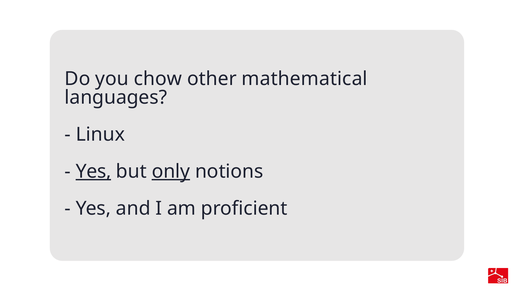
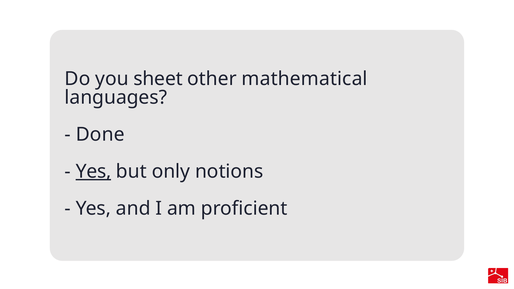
chow: chow -> sheet (158, 79)
Linux: Linux -> Done (100, 134)
only underline: present -> none (171, 171)
